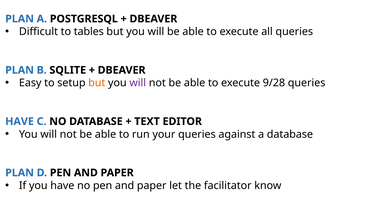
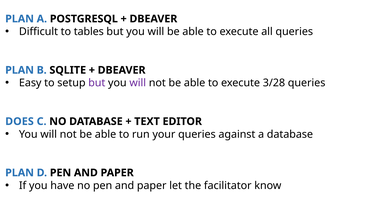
but colour: orange -> purple (97, 83)
9/28: 9/28 -> 3/28 (274, 83)
HAVE: HAVE -> DOES (20, 122)
